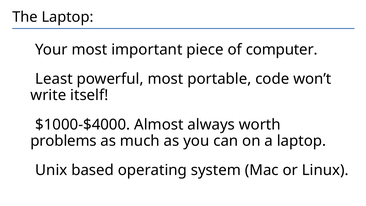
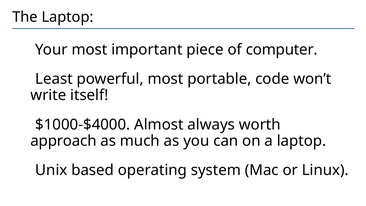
problems: problems -> approach (63, 141)
